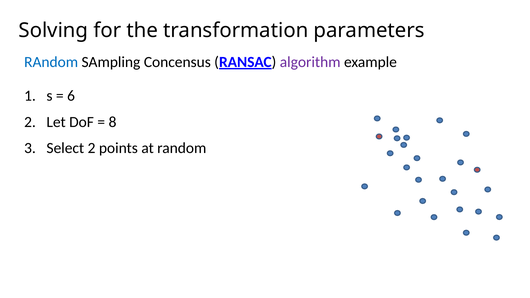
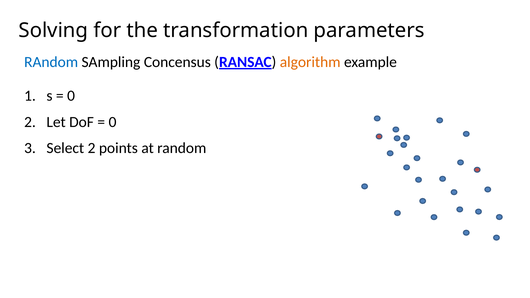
algorithm colour: purple -> orange (310, 62)
6: 6 -> 0 (71, 96)
8: 8 -> 0 (112, 122)
